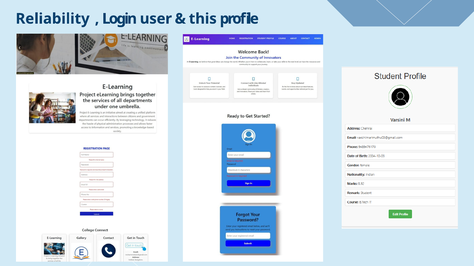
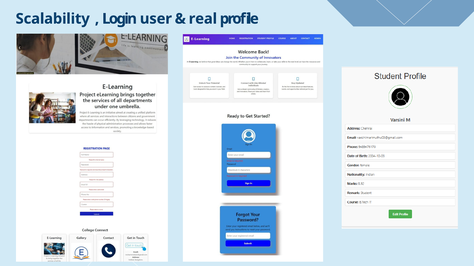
Reliability: Reliability -> Scalability (53, 19)
this: this -> real (203, 19)
